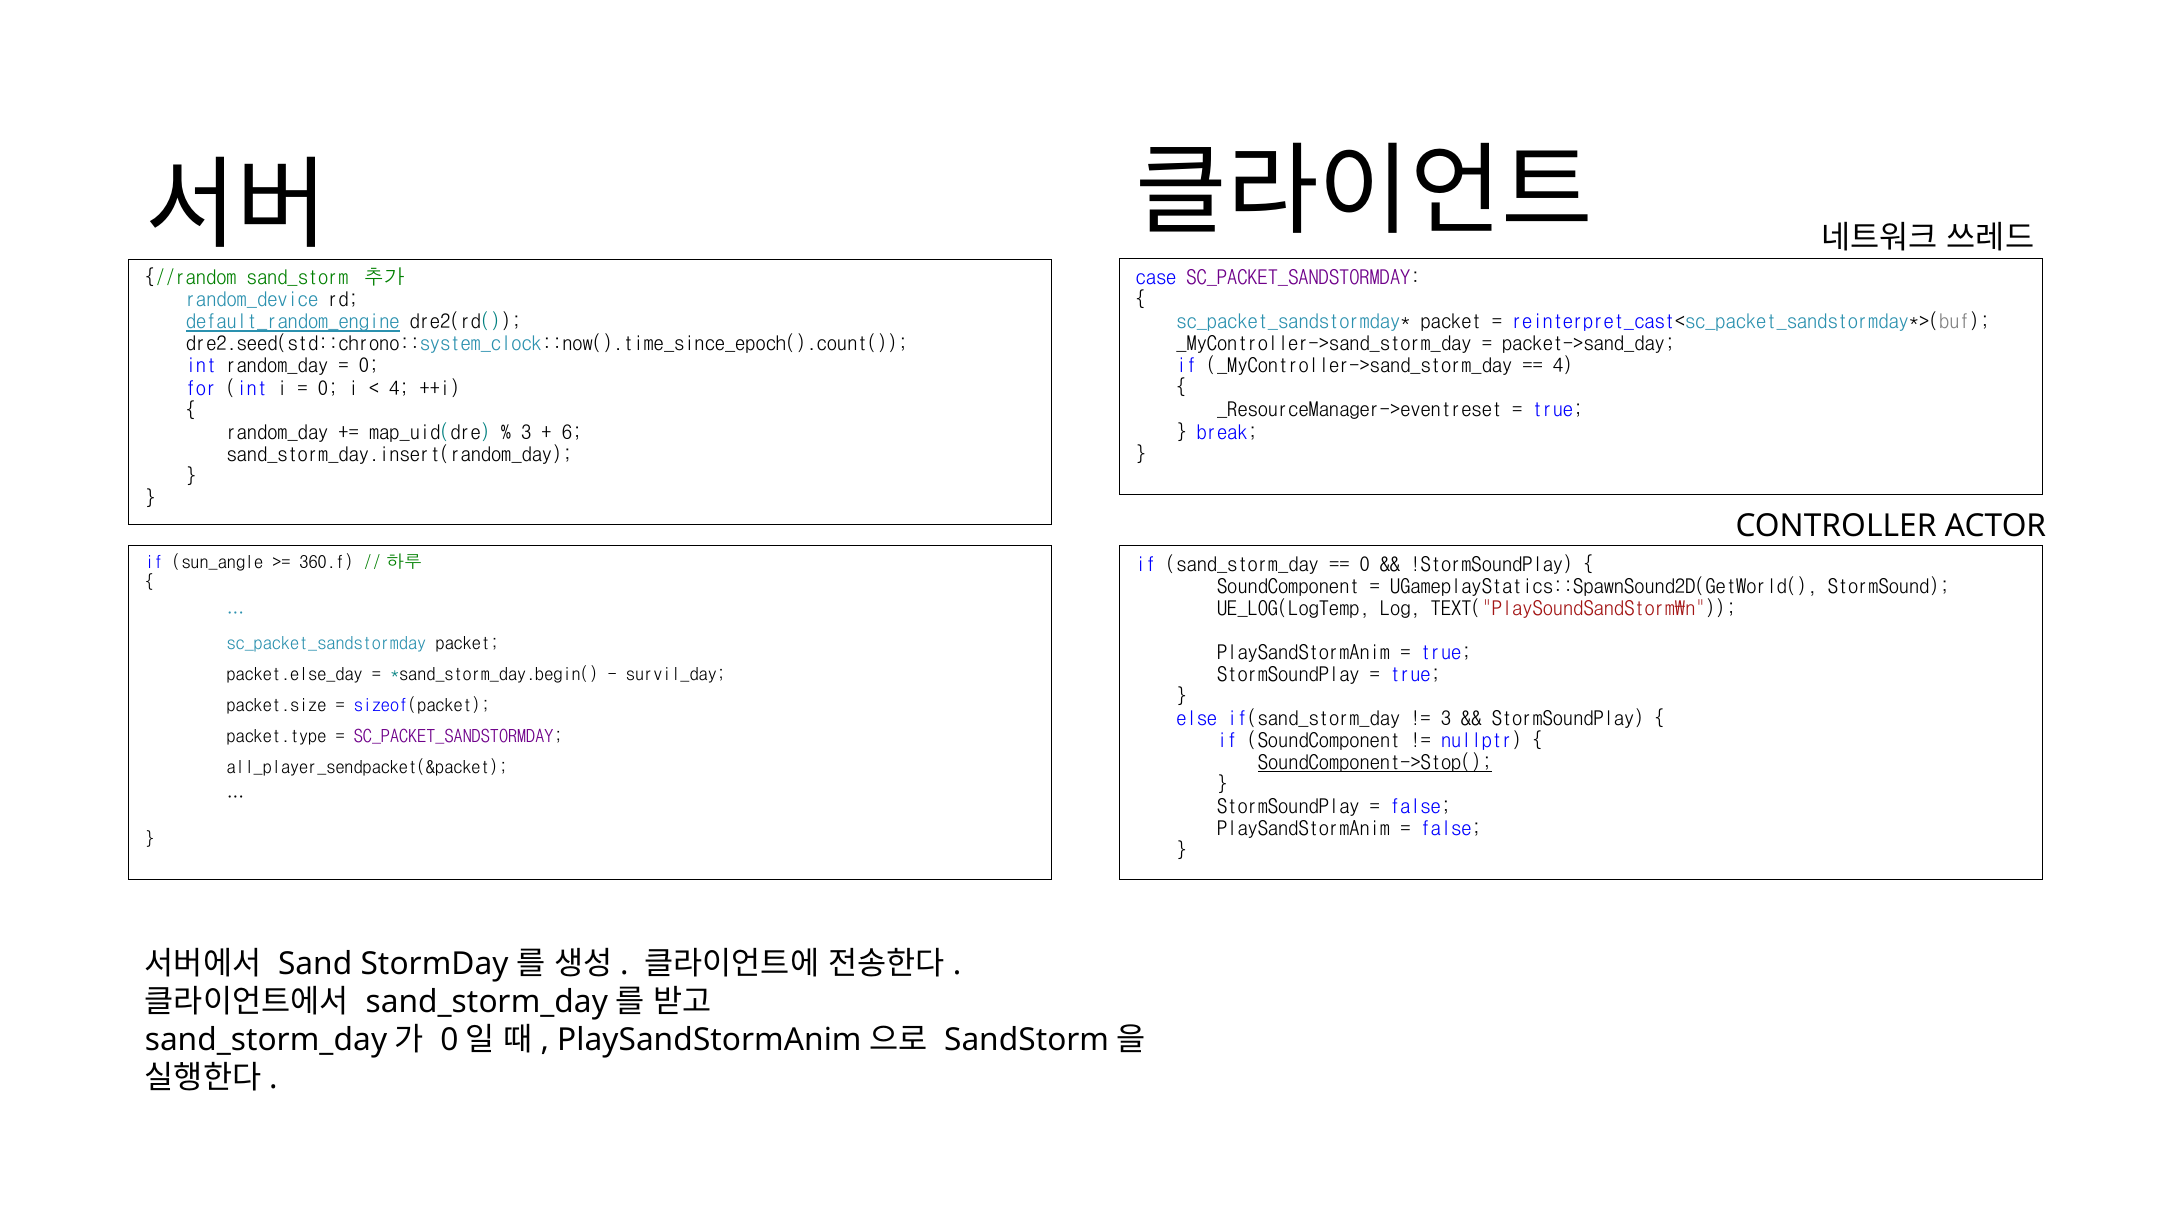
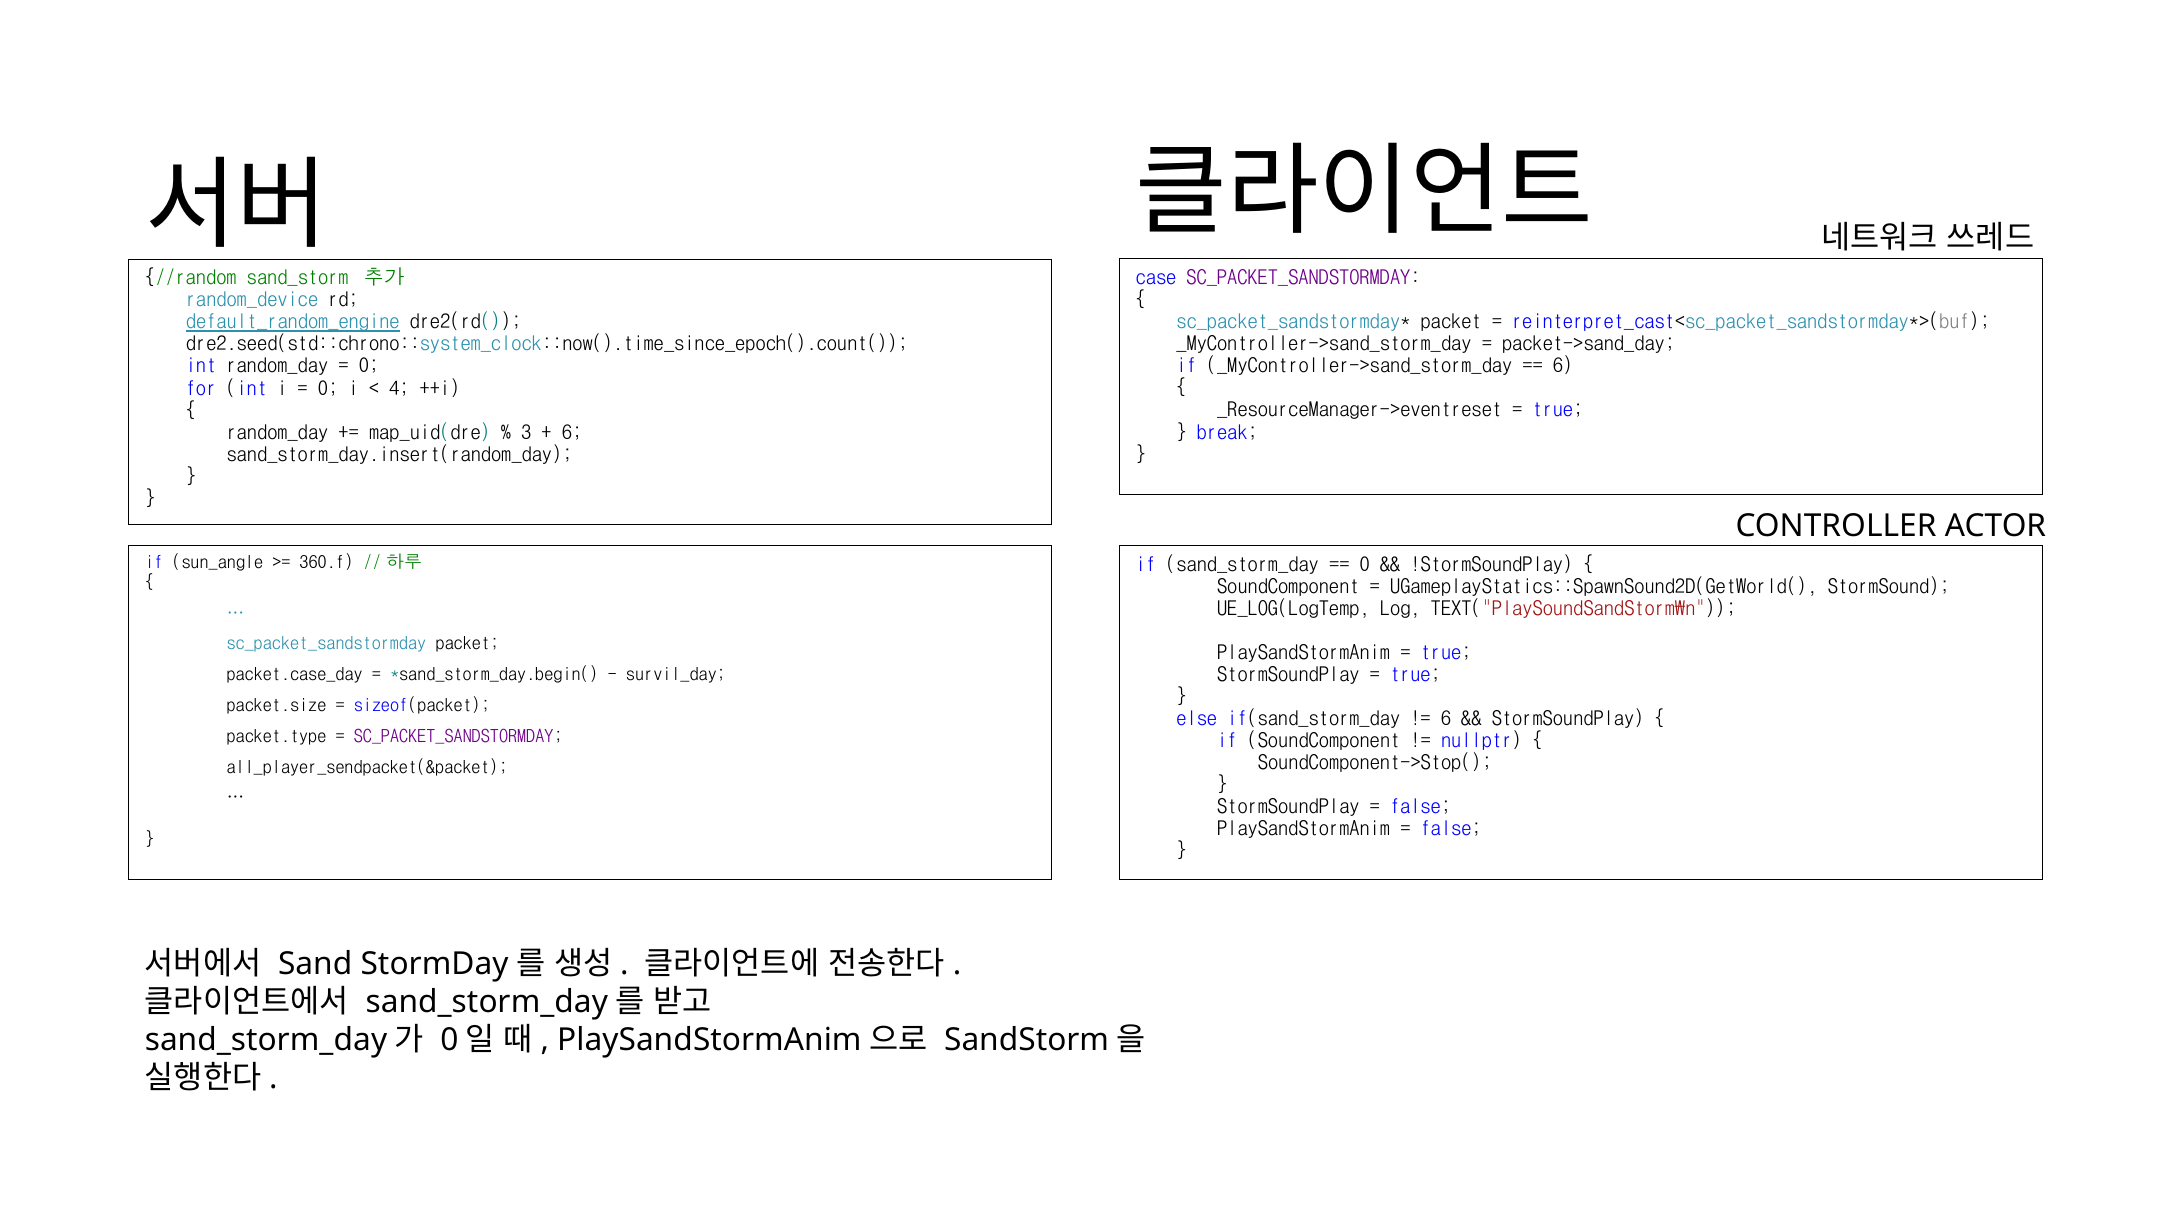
4: 4 -> 6 (1563, 366)
packet.else_day: packet.else_day -> packet.case_day (295, 675)
3: 3 -> 6 (1446, 719)
SoundComponent->Stop( underline: present -> none (1375, 763)
